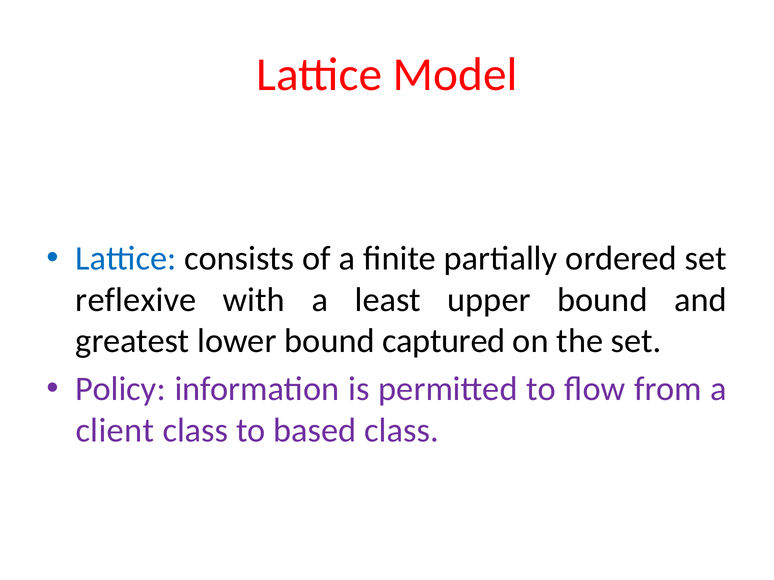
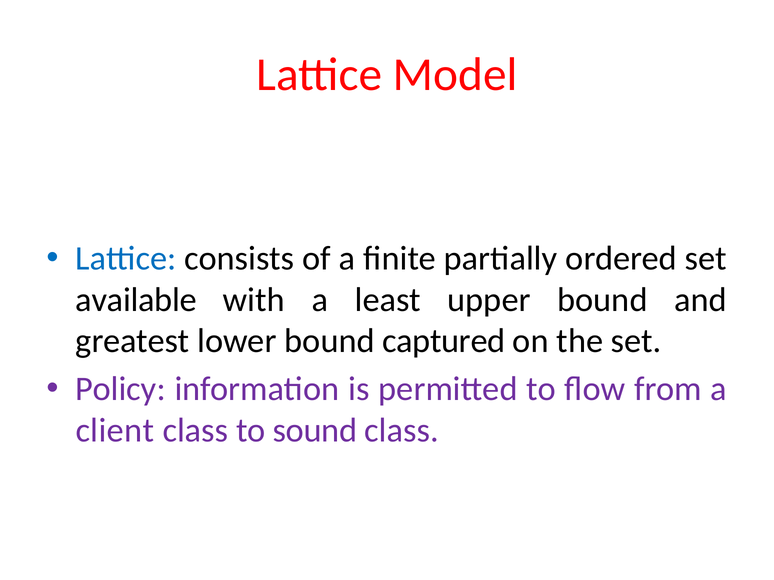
reflexive: reflexive -> available (136, 300)
based: based -> sound (315, 431)
